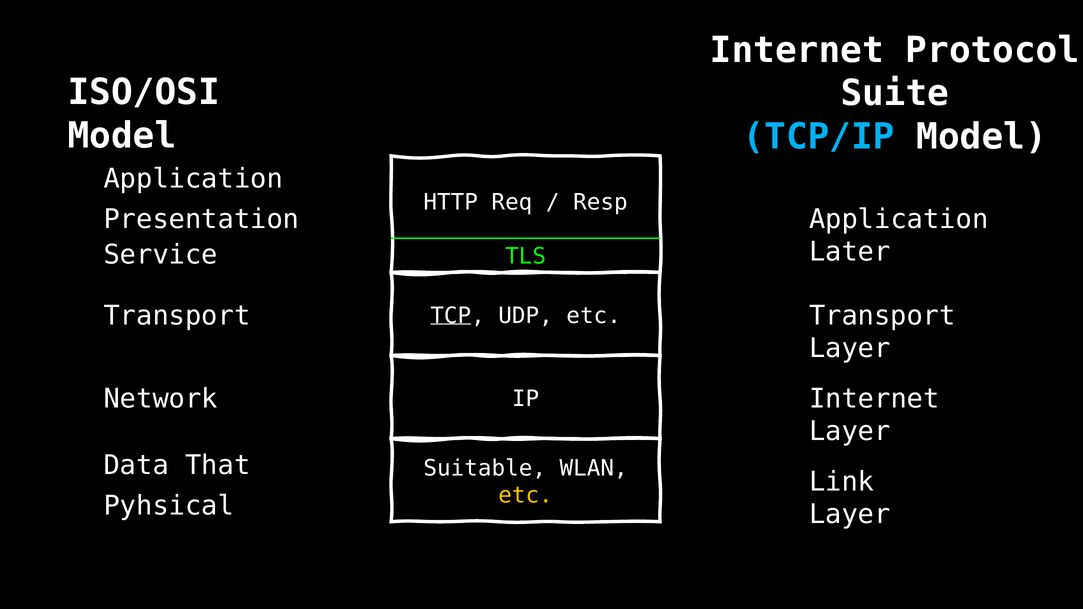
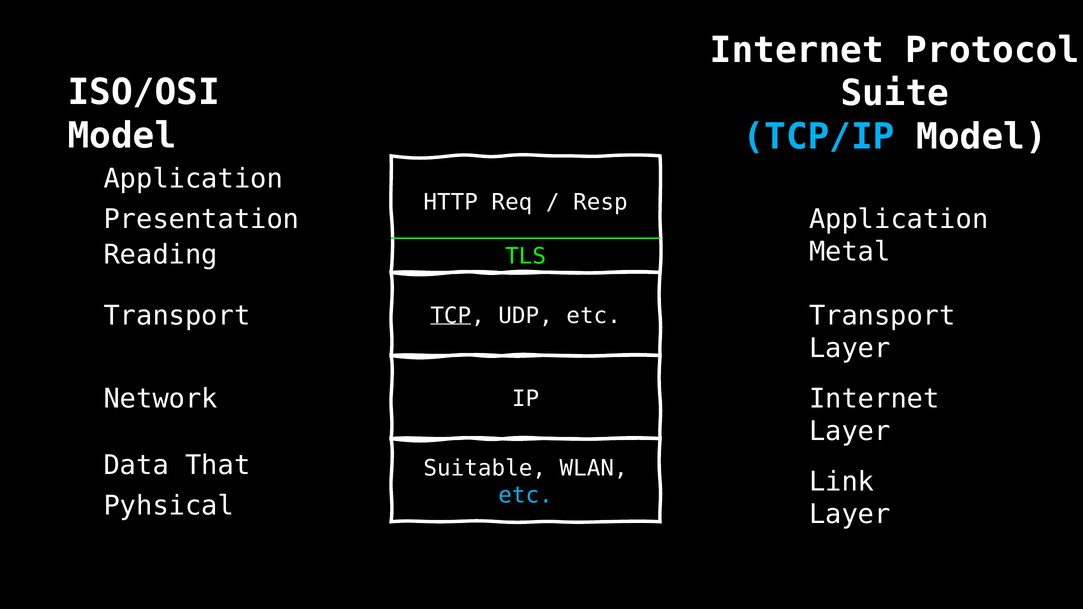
Later: Later -> Metal (850, 252)
Service: Service -> Reading (161, 255)
etc colour: yellow -> light blue (526, 495)
